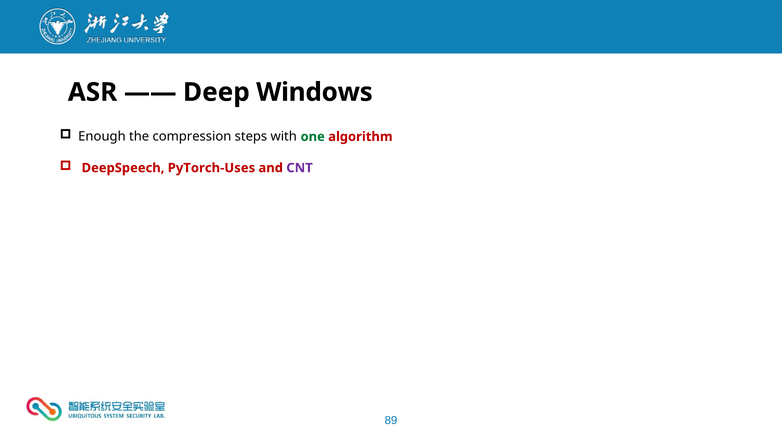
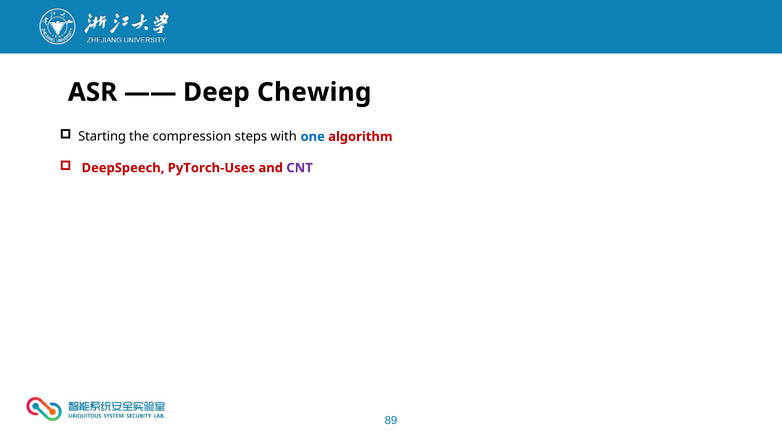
Windows: Windows -> Chewing (314, 92)
Enough: Enough -> Starting (102, 137)
one colour: green -> blue (313, 137)
